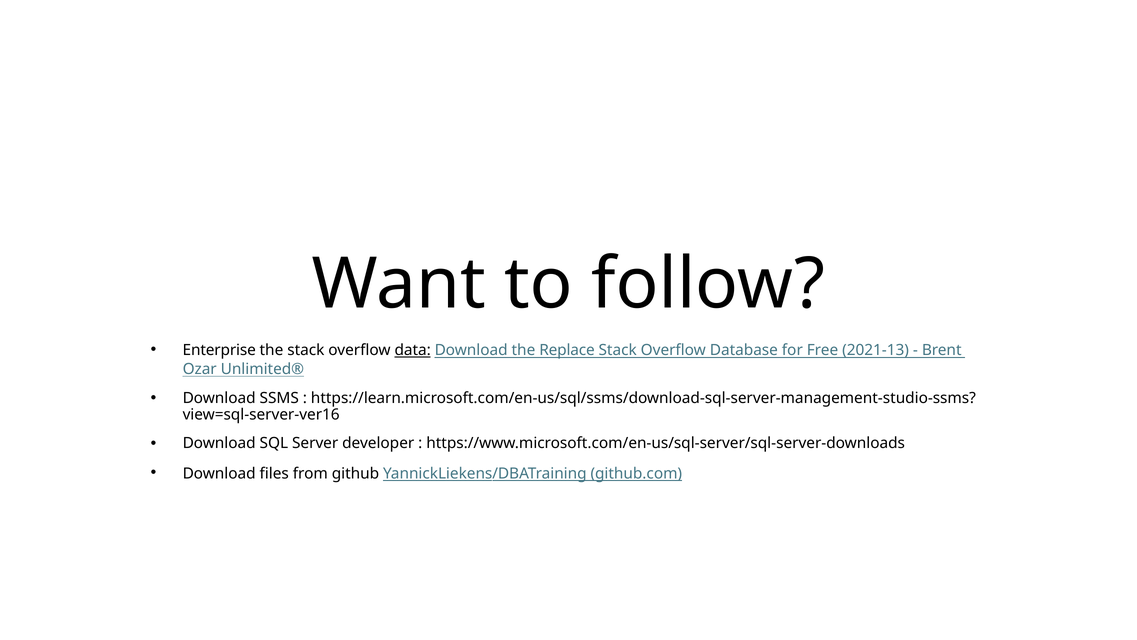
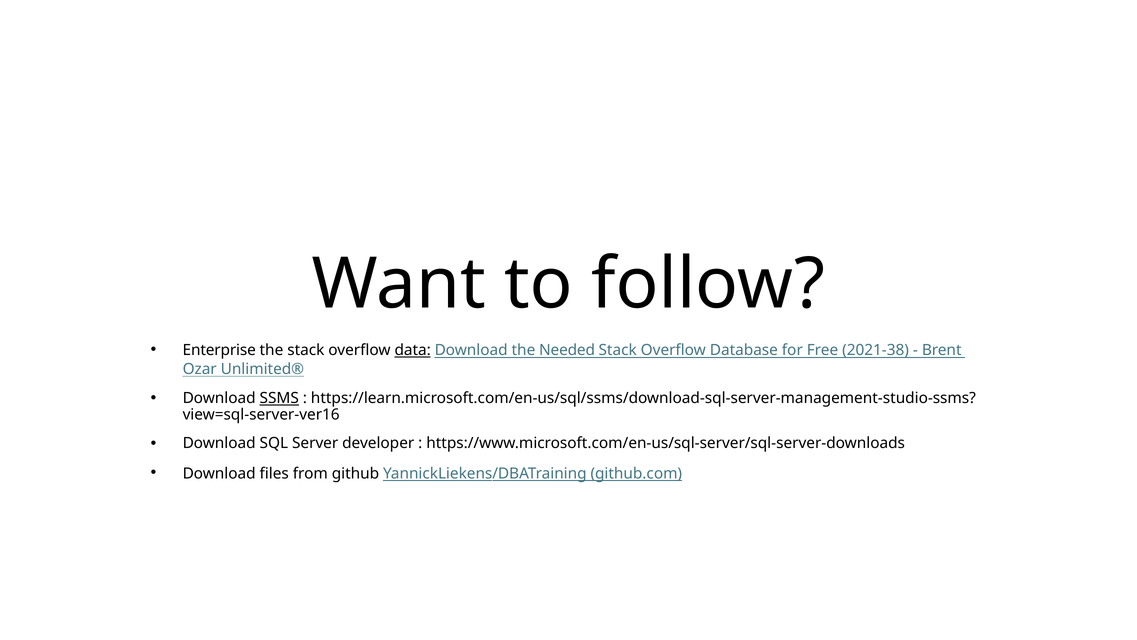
Replace: Replace -> Needed (567, 350)
2021-13: 2021-13 -> 2021-38 (876, 350)
SSMS underline: none -> present (279, 398)
